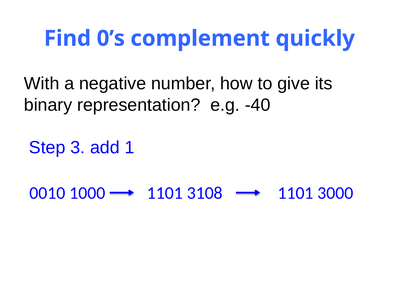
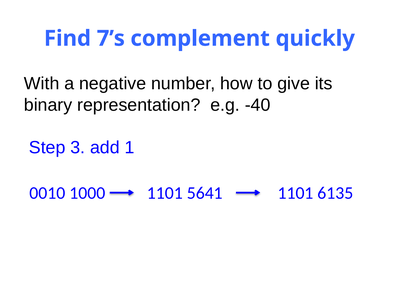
0’s: 0’s -> 7’s (111, 38)
3108: 3108 -> 5641 (205, 193)
3000: 3000 -> 6135 (335, 193)
